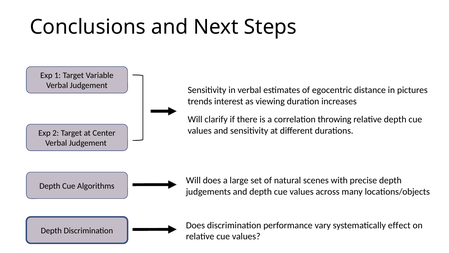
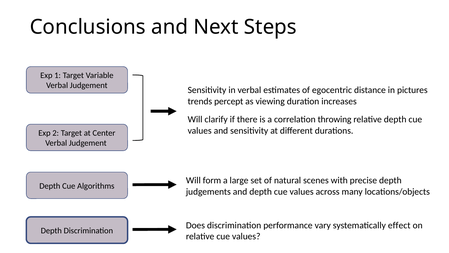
interest: interest -> percept (229, 101)
Will does: does -> form (212, 180)
